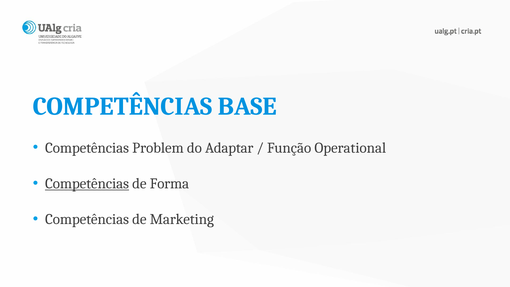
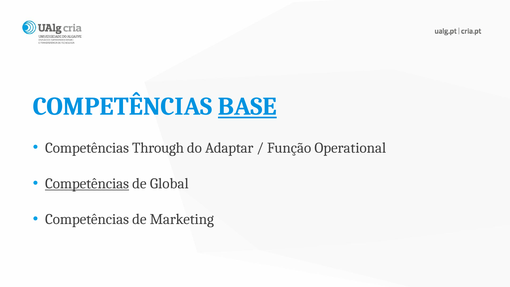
BASE underline: none -> present (247, 106)
Problem: Problem -> Through (158, 148)
Forma: Forma -> Global (169, 184)
